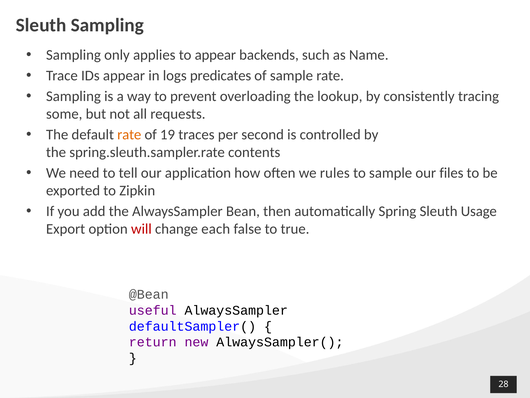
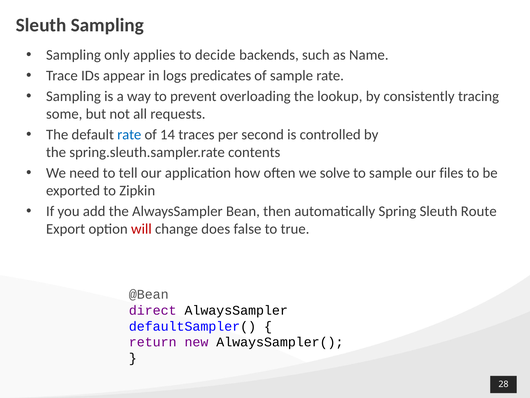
to appear: appear -> decide (215, 55)
rate colour: orange -> blue (129, 135)
19: 19 -> 14 (168, 135)
rules: rules -> solve (335, 173)
Usage: Usage -> Route (479, 211)
each: each -> does (216, 229)
useful: useful -> direct (153, 310)
